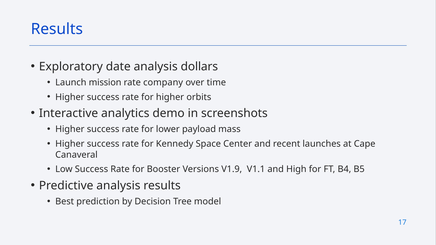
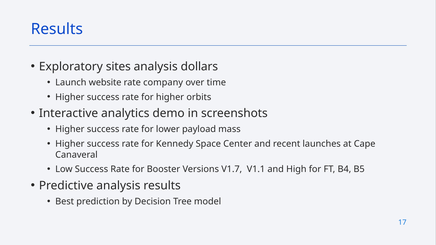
date: date -> sites (118, 67)
mission: mission -> website (105, 83)
V1.9: V1.9 -> V1.7 (232, 169)
